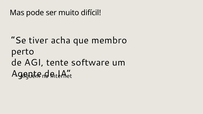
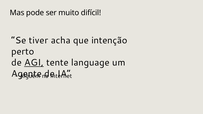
membro: membro -> intenção (109, 40)
AGI underline: none -> present (34, 63)
software: software -> language (90, 63)
